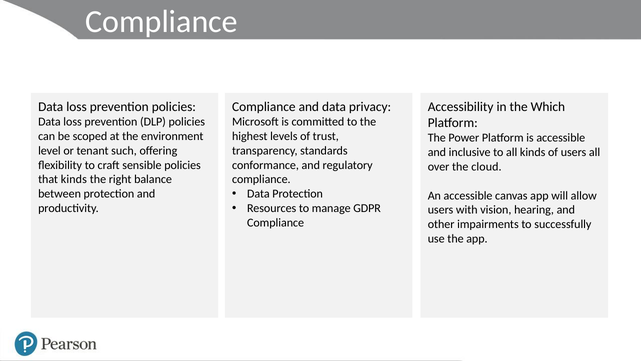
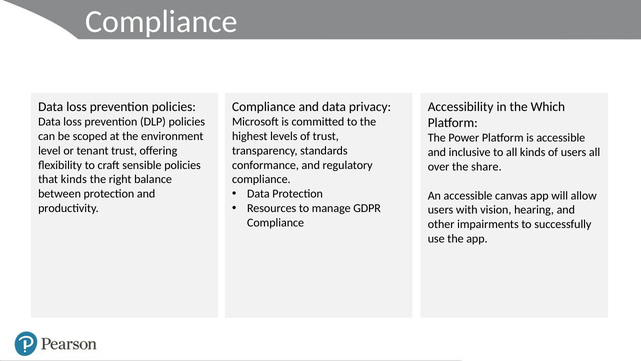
tenant such: such -> trust (124, 150)
cloud: cloud -> share (486, 167)
